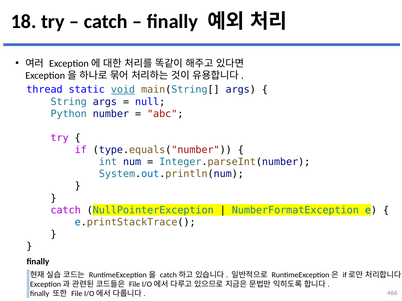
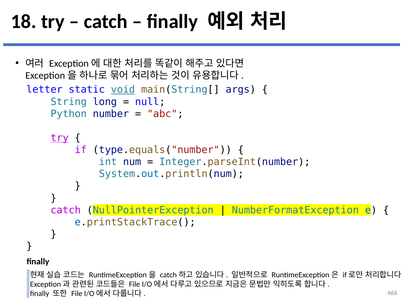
thread: thread -> letter (44, 90)
String args: args -> long (105, 102)
try underline: none -> present (60, 138)
